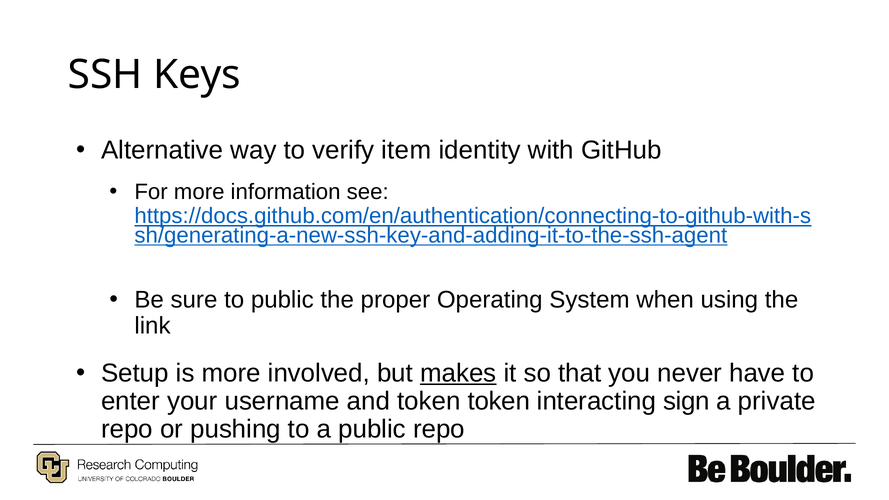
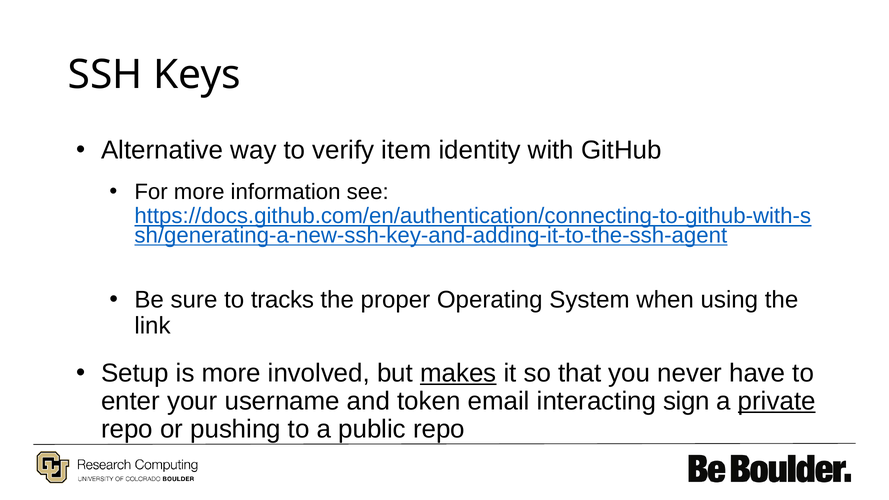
to public: public -> tracks (282, 300)
token token: token -> email (499, 401)
private underline: none -> present (777, 401)
